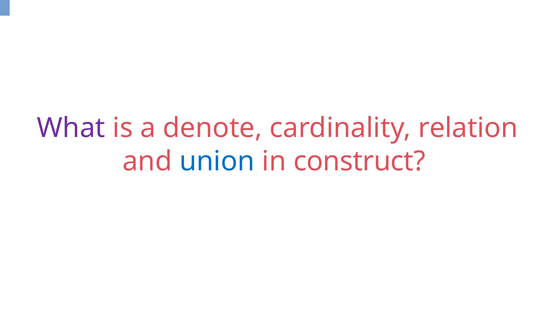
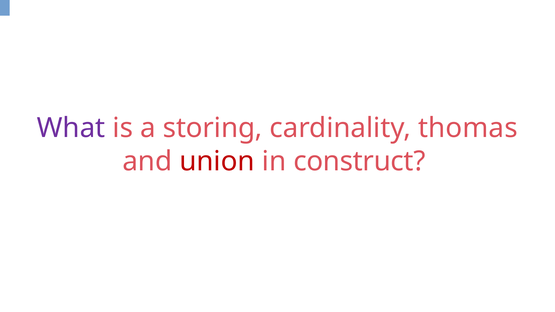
denote: denote -> storing (213, 128)
relation: relation -> thomas (468, 128)
union colour: blue -> red (217, 161)
